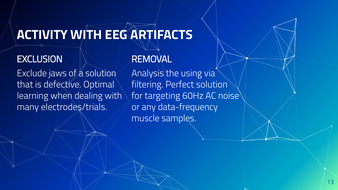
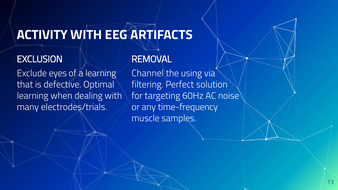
jaws: jaws -> eyes (58, 73)
a solution: solution -> learning (101, 73)
Analysis: Analysis -> Channel (148, 73)
data-frequency: data-frequency -> time-frequency (188, 107)
